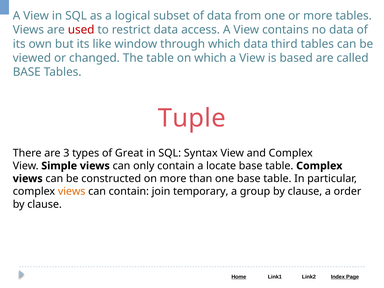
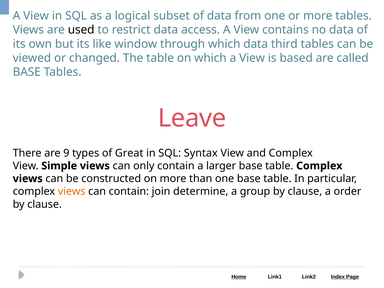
used colour: red -> black (81, 30)
Tuple: Tuple -> Leave (192, 118)
3: 3 -> 9 (66, 153)
locate: locate -> larger (221, 166)
temporary: temporary -> determine (201, 191)
